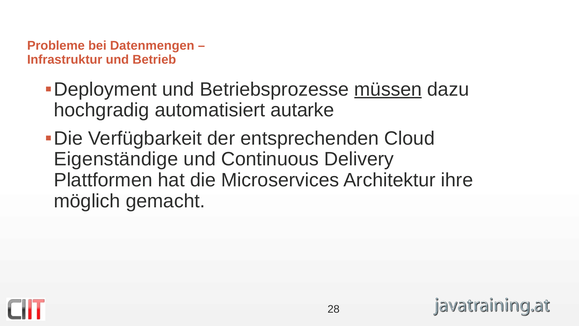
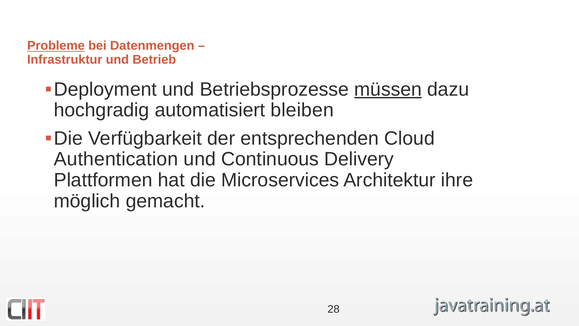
Probleme underline: none -> present (56, 46)
autarke: autarke -> bleiben (302, 110)
Eigenständige: Eigenständige -> Authentication (116, 159)
